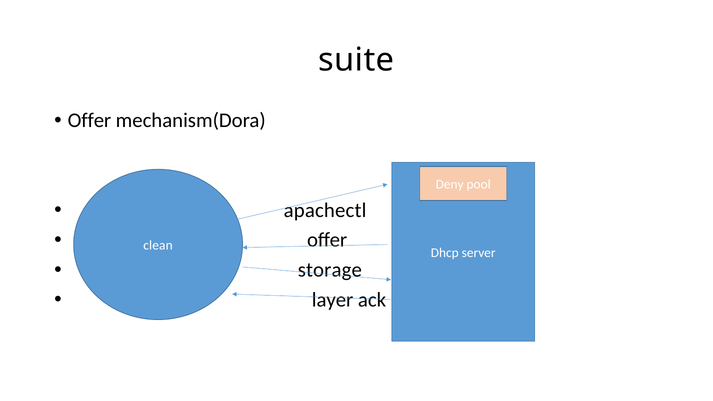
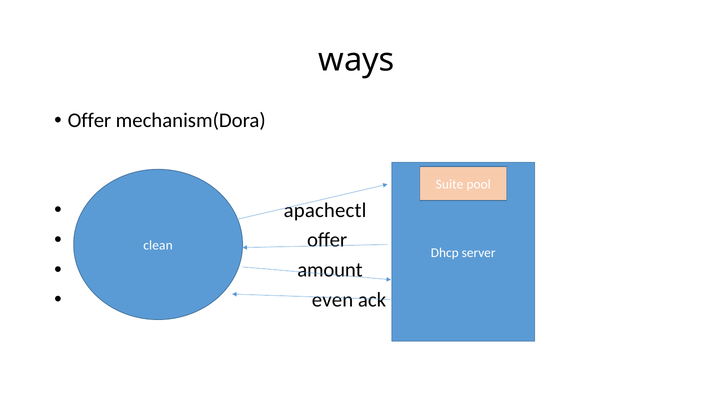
suite: suite -> ways (356, 60)
Deny: Deny -> Suite (450, 184)
storage: storage -> amount (330, 270)
layer: layer -> even (333, 300)
